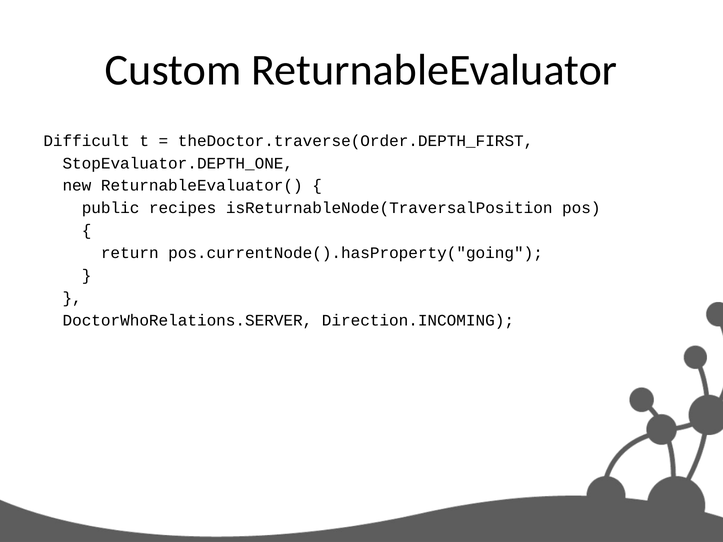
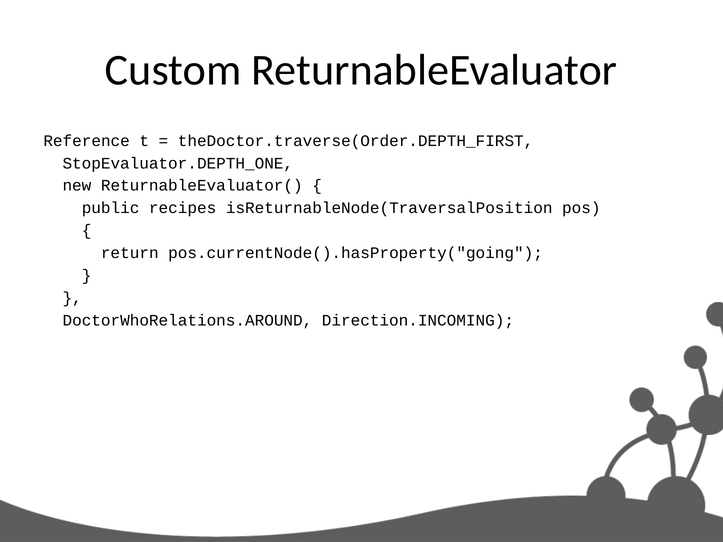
Difficult: Difficult -> Reference (87, 141)
DoctorWhoRelations.SERVER: DoctorWhoRelations.SERVER -> DoctorWhoRelations.AROUND (187, 321)
